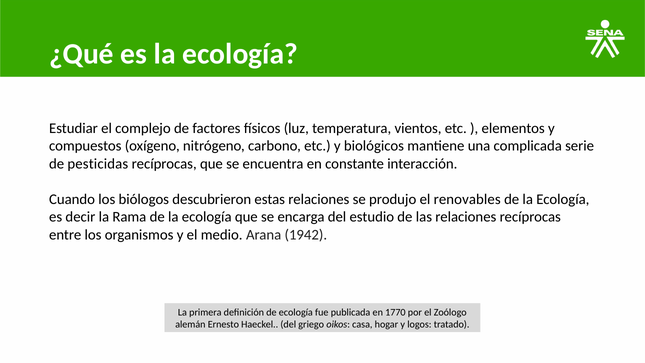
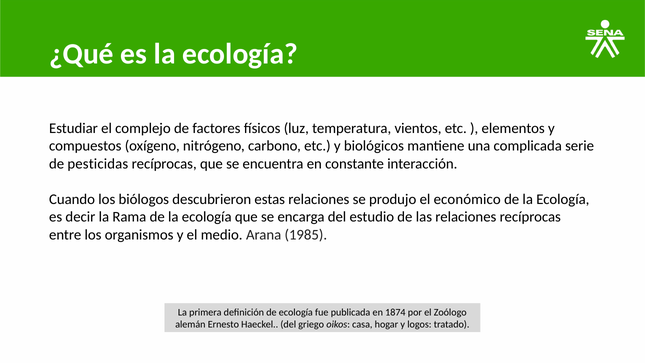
renovables: renovables -> económico (467, 199)
1942: 1942 -> 1985 (306, 235)
1770: 1770 -> 1874 (395, 312)
